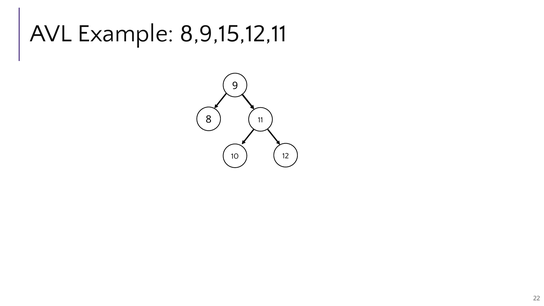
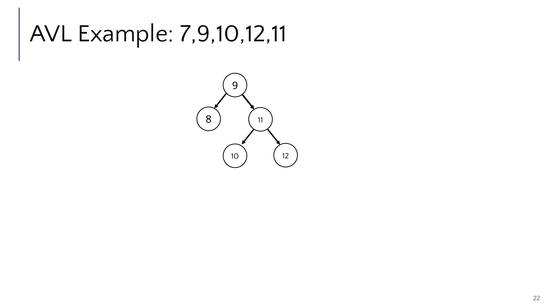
8,9,15,12,11: 8,9,15,12,11 -> 7,9,10,12,11 (233, 33)
